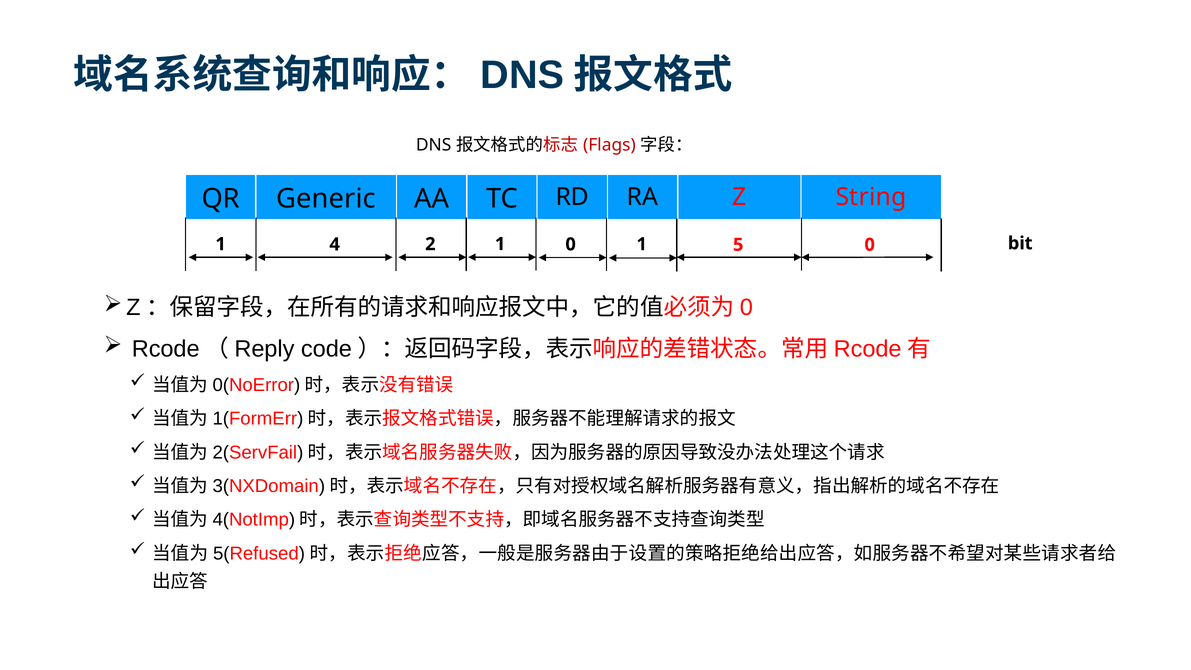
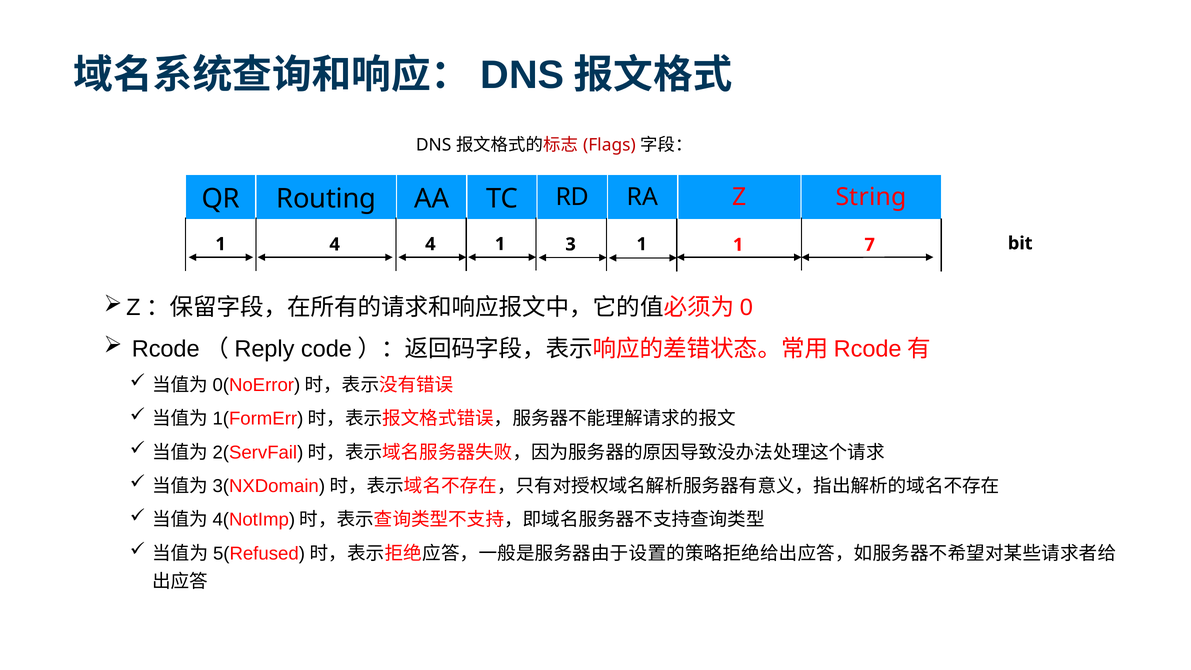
Generic: Generic -> Routing (326, 199)
0: 0 -> 7 (870, 245)
4 2: 2 -> 4 (430, 244)
0: 0 -> 3 (571, 244)
1 5: 5 -> 1 (738, 245)
